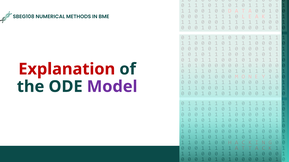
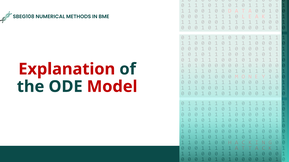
Model colour: purple -> red (112, 87)
